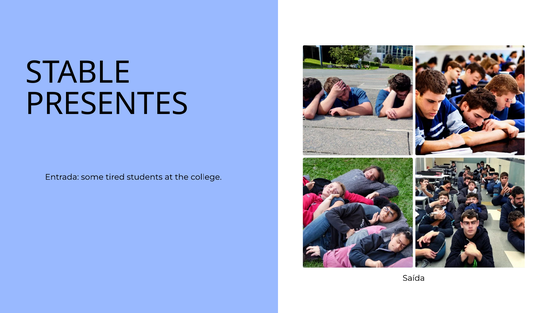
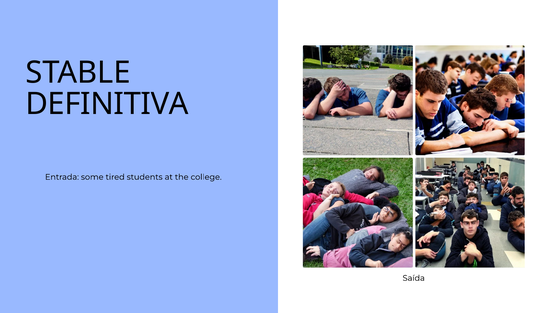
PRESENTES: PRESENTES -> DEFINITIVA (107, 104)
